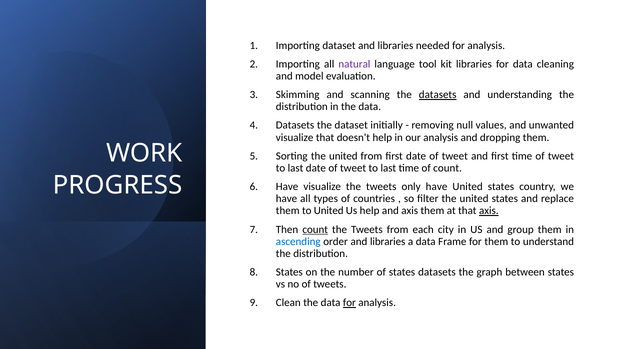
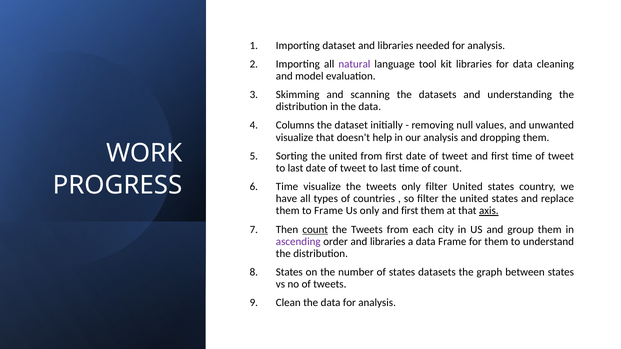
datasets underline: present -> none (438, 95)
Datasets: Datasets -> Columns (295, 125)
Have: Have -> Time (287, 187)
only have: have -> filter (437, 187)
to United: United -> Frame (329, 211)
Us help: help -> only (370, 211)
axis: axis -> first (410, 211)
ascending colour: blue -> purple (298, 242)
for underline: present -> none (349, 303)
